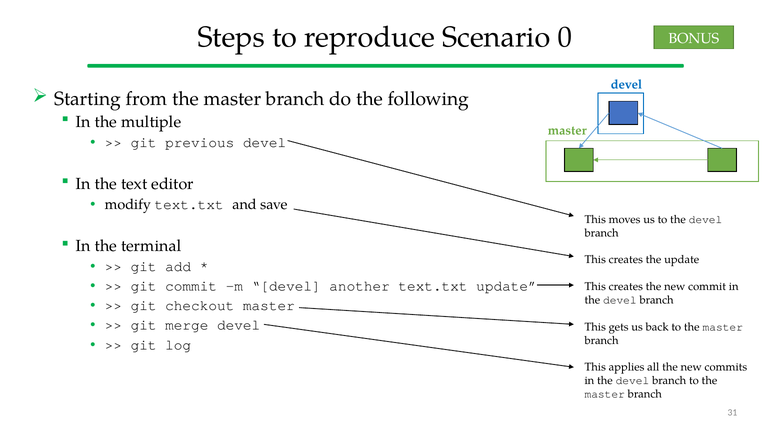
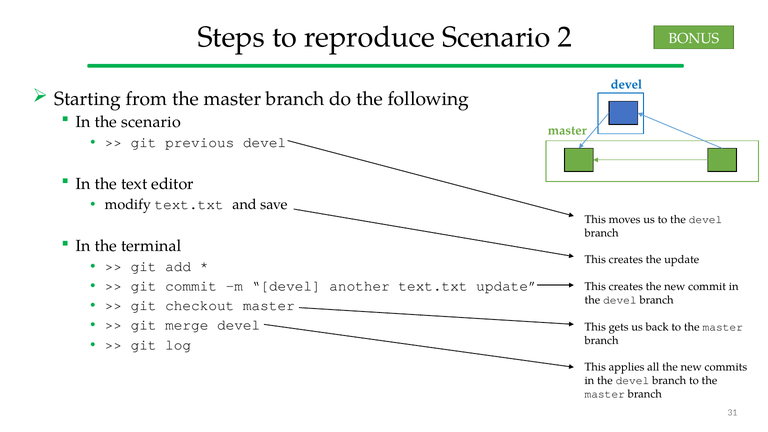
0: 0 -> 2 (565, 37)
the multiple: multiple -> scenario (151, 122)
